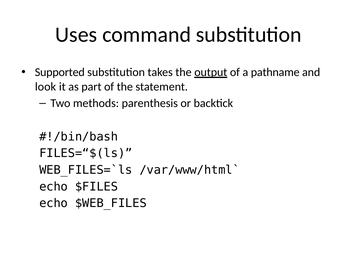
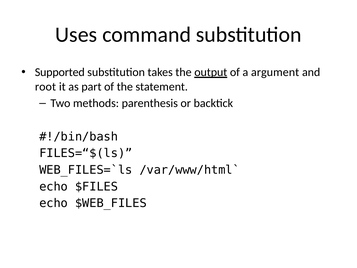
pathname: pathname -> argument (275, 72)
look: look -> root (45, 87)
